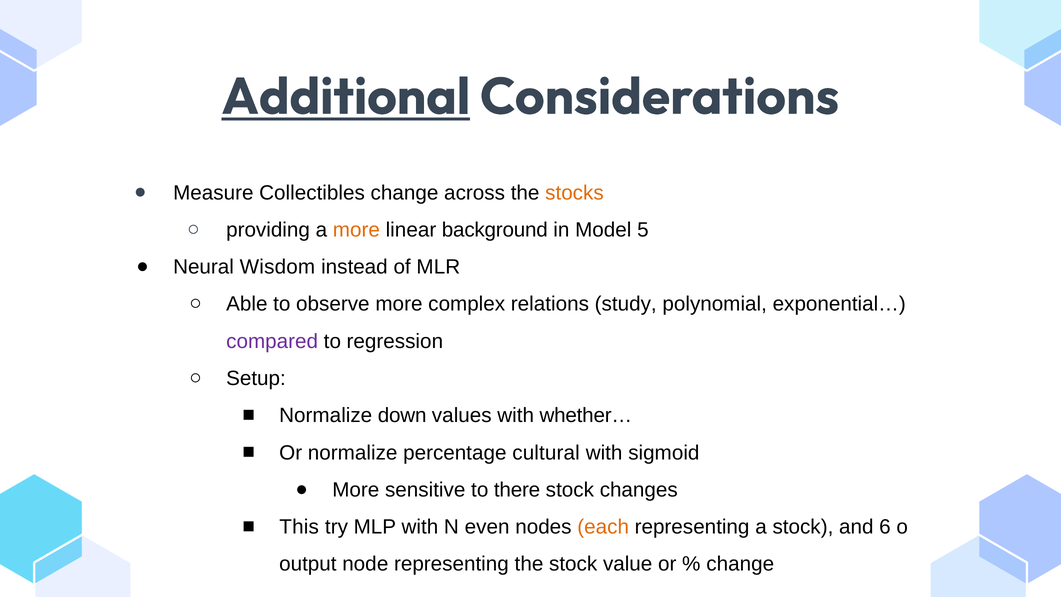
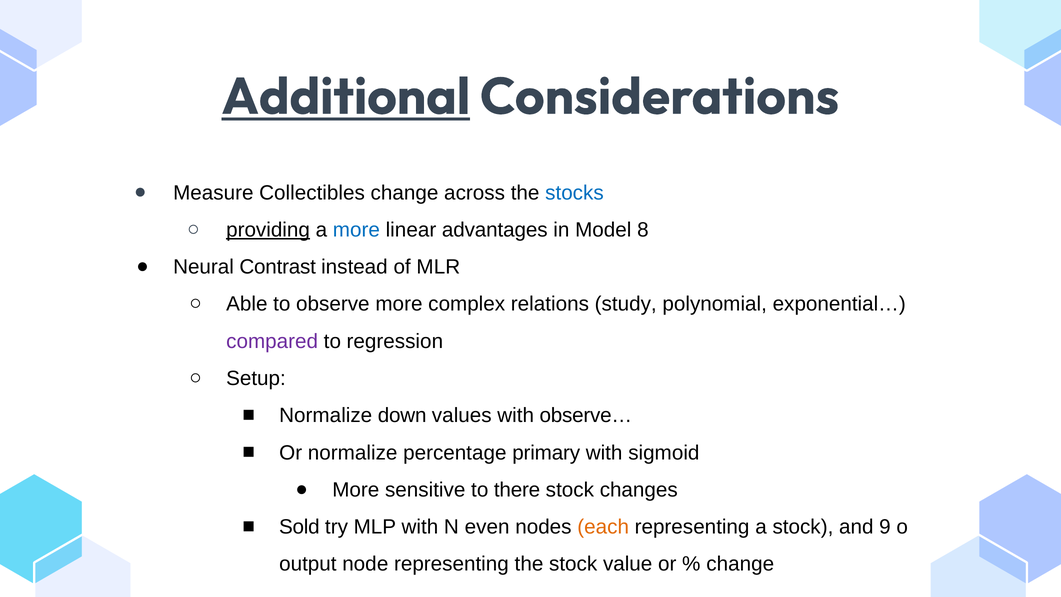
stocks colour: orange -> blue (574, 193)
providing underline: none -> present (268, 230)
more colour: orange -> blue (356, 230)
background: background -> advantages (495, 230)
5: 5 -> 8 (643, 230)
Wisdom: Wisdom -> Contrast (278, 267)
whether…: whether… -> observe… (586, 415)
cultural: cultural -> primary (546, 453)
This: This -> Sold (299, 527)
6: 6 -> 9 (885, 527)
